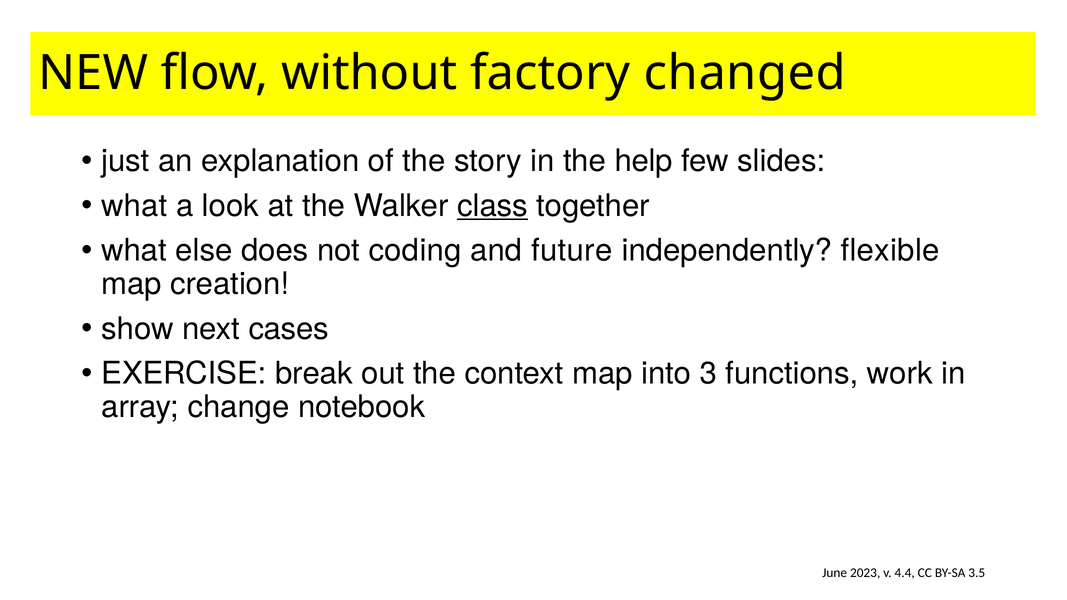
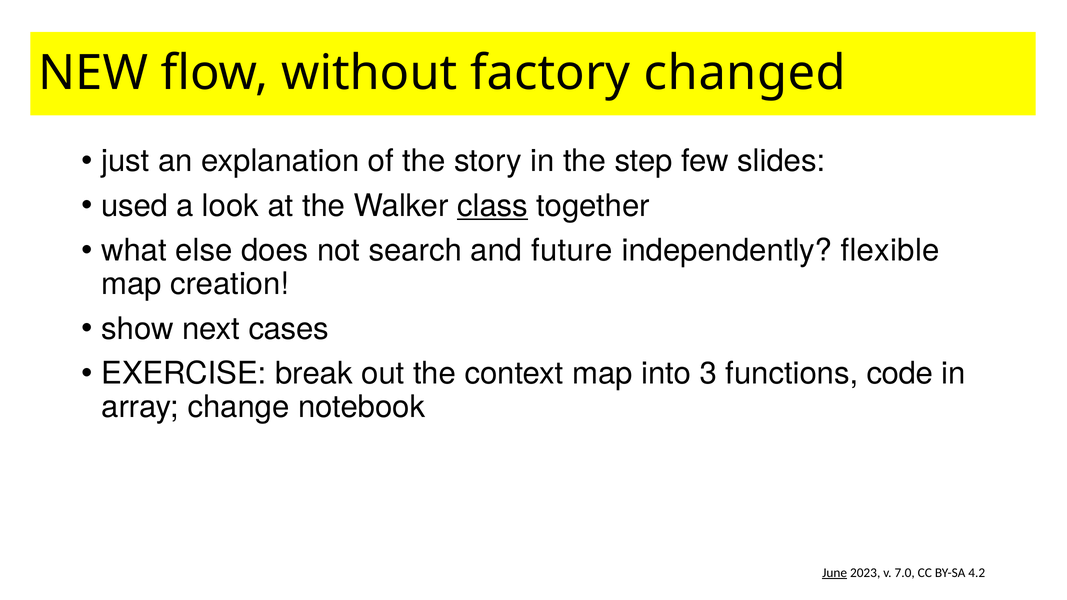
help: help -> step (644, 161)
what: what -> used (135, 206)
coding: coding -> search (415, 251)
work: work -> code (900, 374)
June underline: none -> present (835, 573)
4.4: 4.4 -> 7.0 (905, 573)
3.5: 3.5 -> 4.2 (977, 573)
